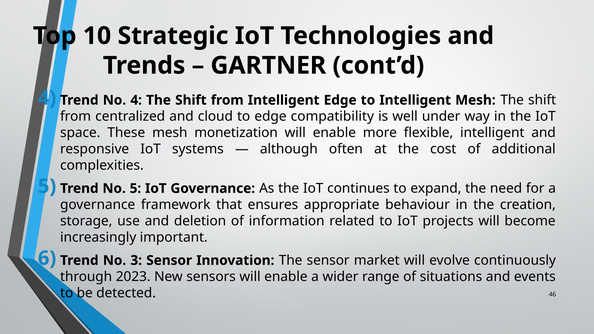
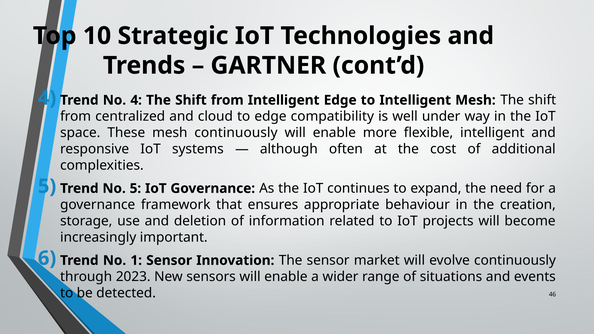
mesh monetization: monetization -> continuously (236, 133)
3: 3 -> 1 (136, 260)
